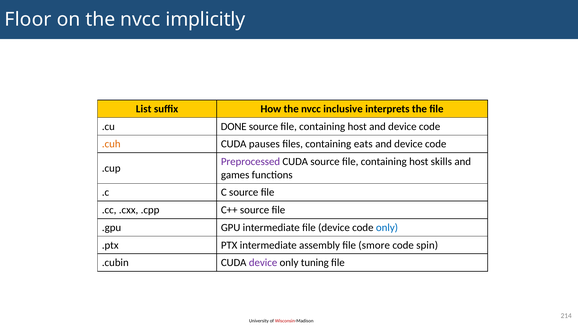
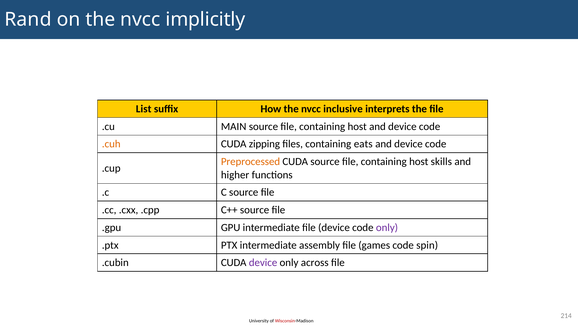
Floor: Floor -> Rand (28, 19)
DONE: DONE -> MAIN (234, 126)
pauses: pauses -> zipping (264, 144)
Preprocessed colour: purple -> orange (250, 162)
games: games -> higher (235, 175)
only colour: blue -> purple (387, 228)
smore: smore -> games (374, 245)
tuning: tuning -> across (315, 263)
